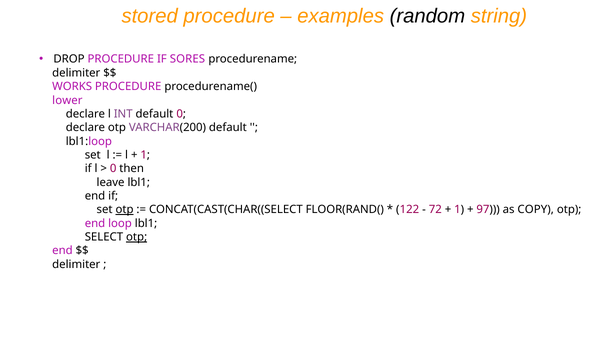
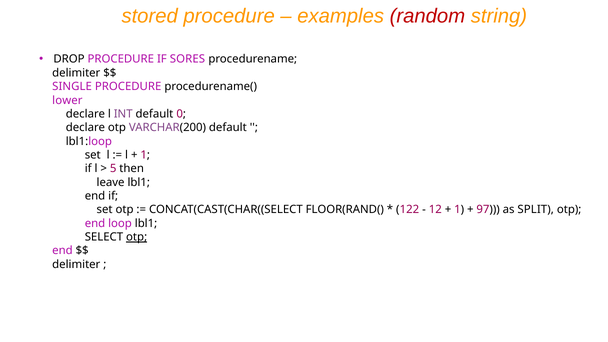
random colour: black -> red (427, 16)
WORKS: WORKS -> SINGLE (72, 87)
0: 0 -> 5 (113, 169)
otp underline: present -> none (125, 210)
72: 72 -> 12 (435, 210)
COPY: COPY -> SPLIT (536, 210)
